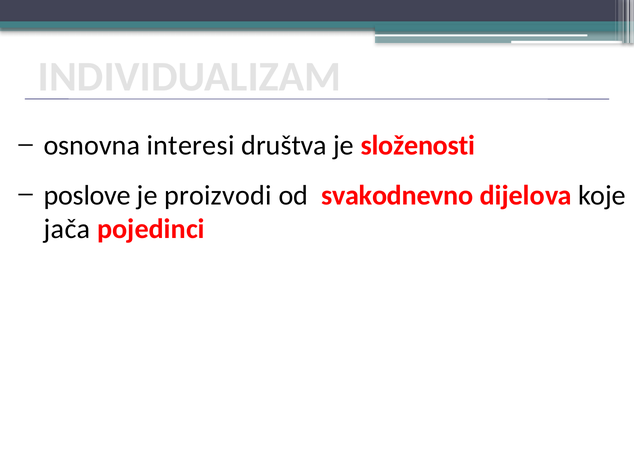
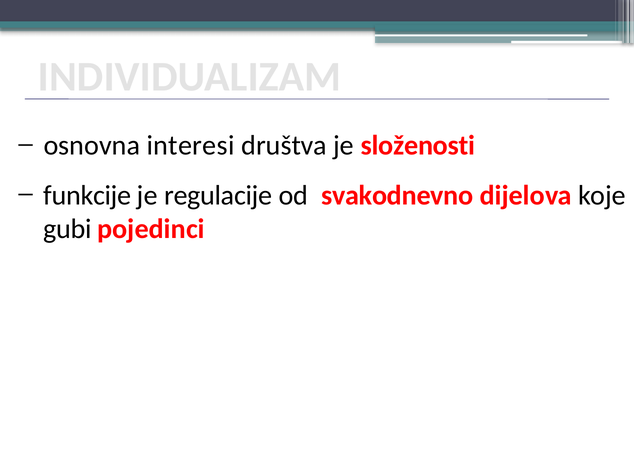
poslove: poslove -> funkcije (87, 196)
proizvodi: proizvodi -> regulacije (218, 196)
jača: jača -> gubi (67, 229)
